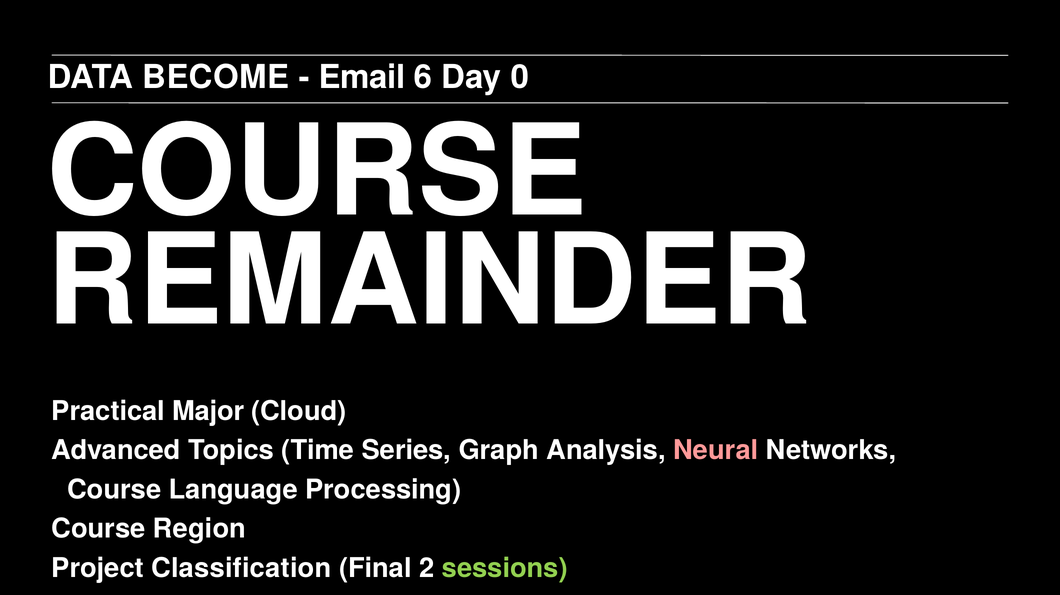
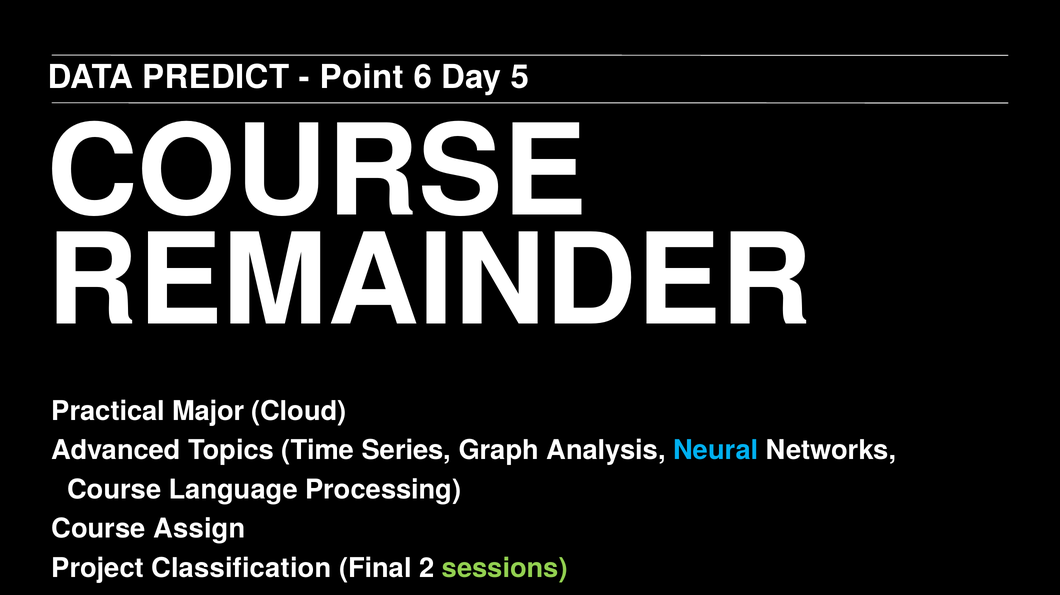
BECOME: BECOME -> PREDICT (216, 77)
Email: Email -> Point (362, 77)
0: 0 -> 5 (520, 77)
Neural colour: pink -> light blue (716, 451)
Region: Region -> Assign (199, 529)
